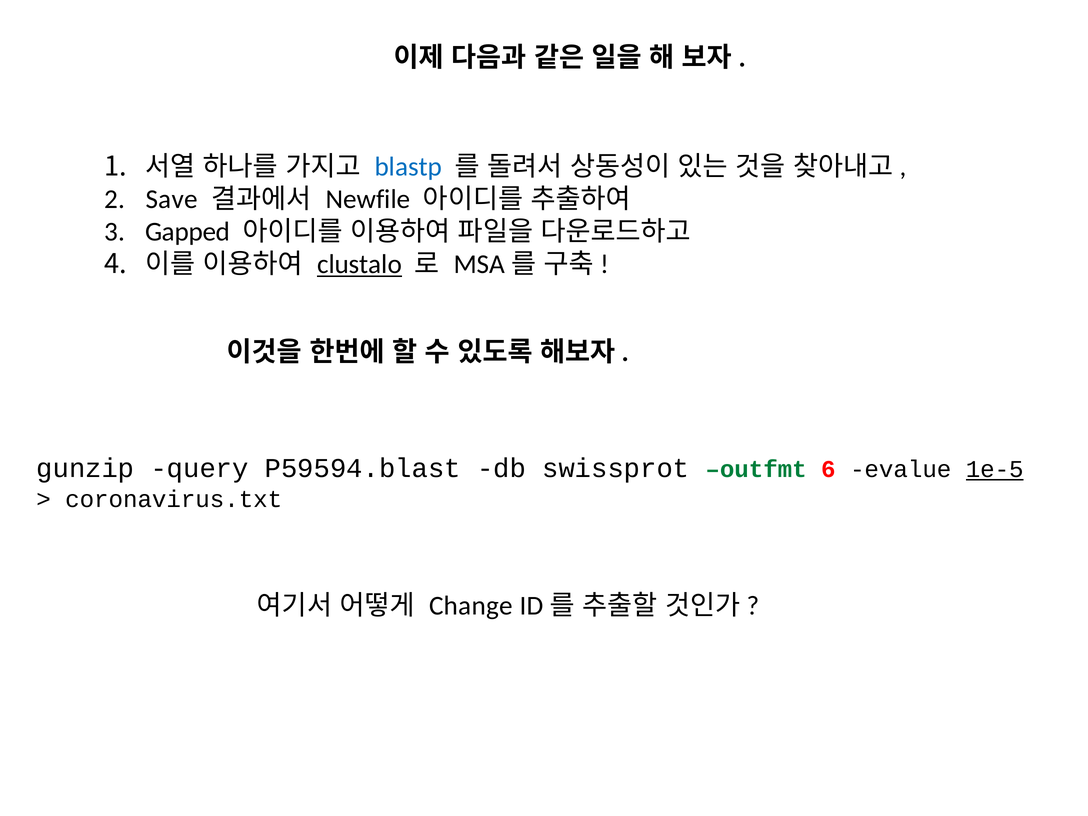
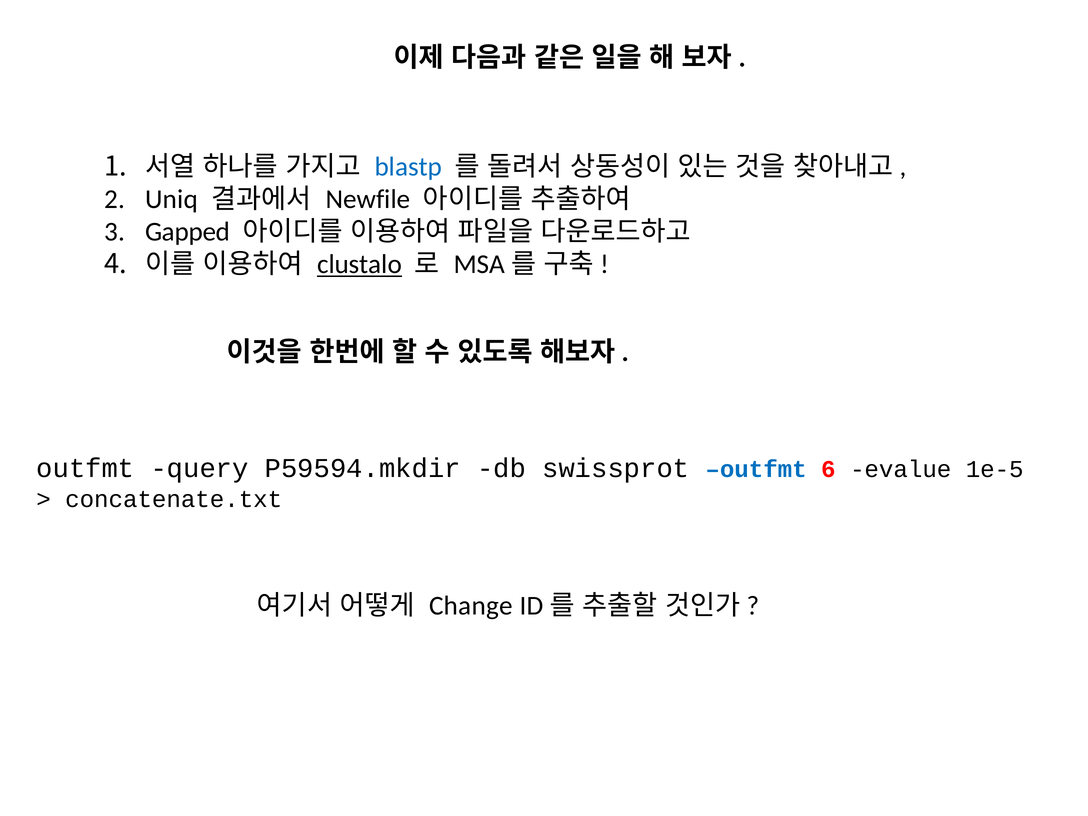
Save: Save -> Uniq (172, 199)
gunzip: gunzip -> outfmt (85, 469)
P59594.blast: P59594.blast -> P59594.mkdir (363, 469)
outfmt colour: green -> blue (756, 470)
1e-5 underline: present -> none (995, 470)
coronavirus.txt: coronavirus.txt -> concatenate.txt (174, 499)
